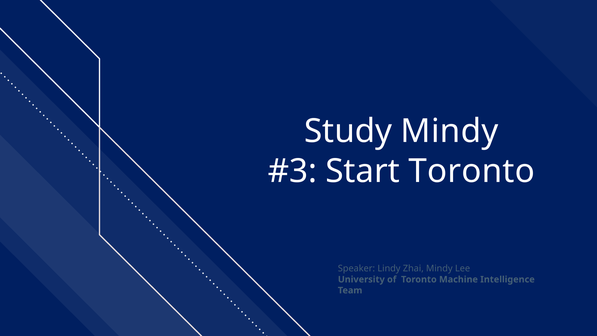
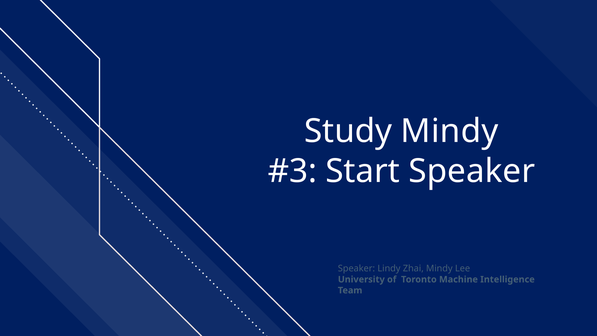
Start Toronto: Toronto -> Speaker (472, 171)
